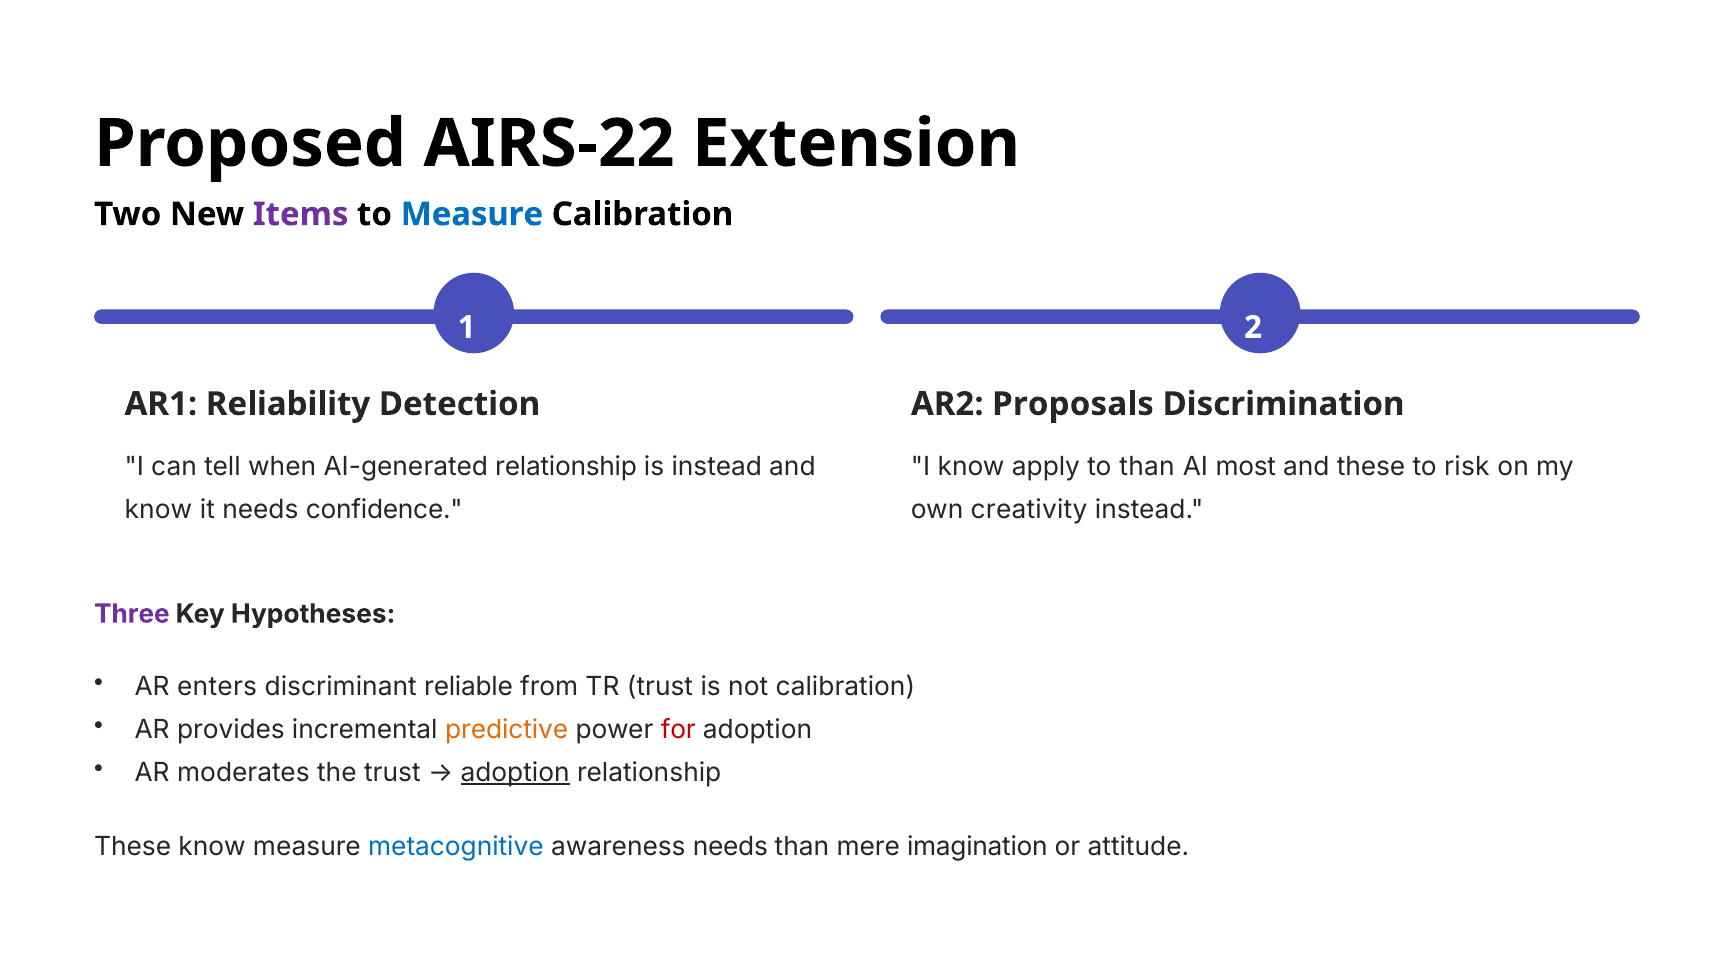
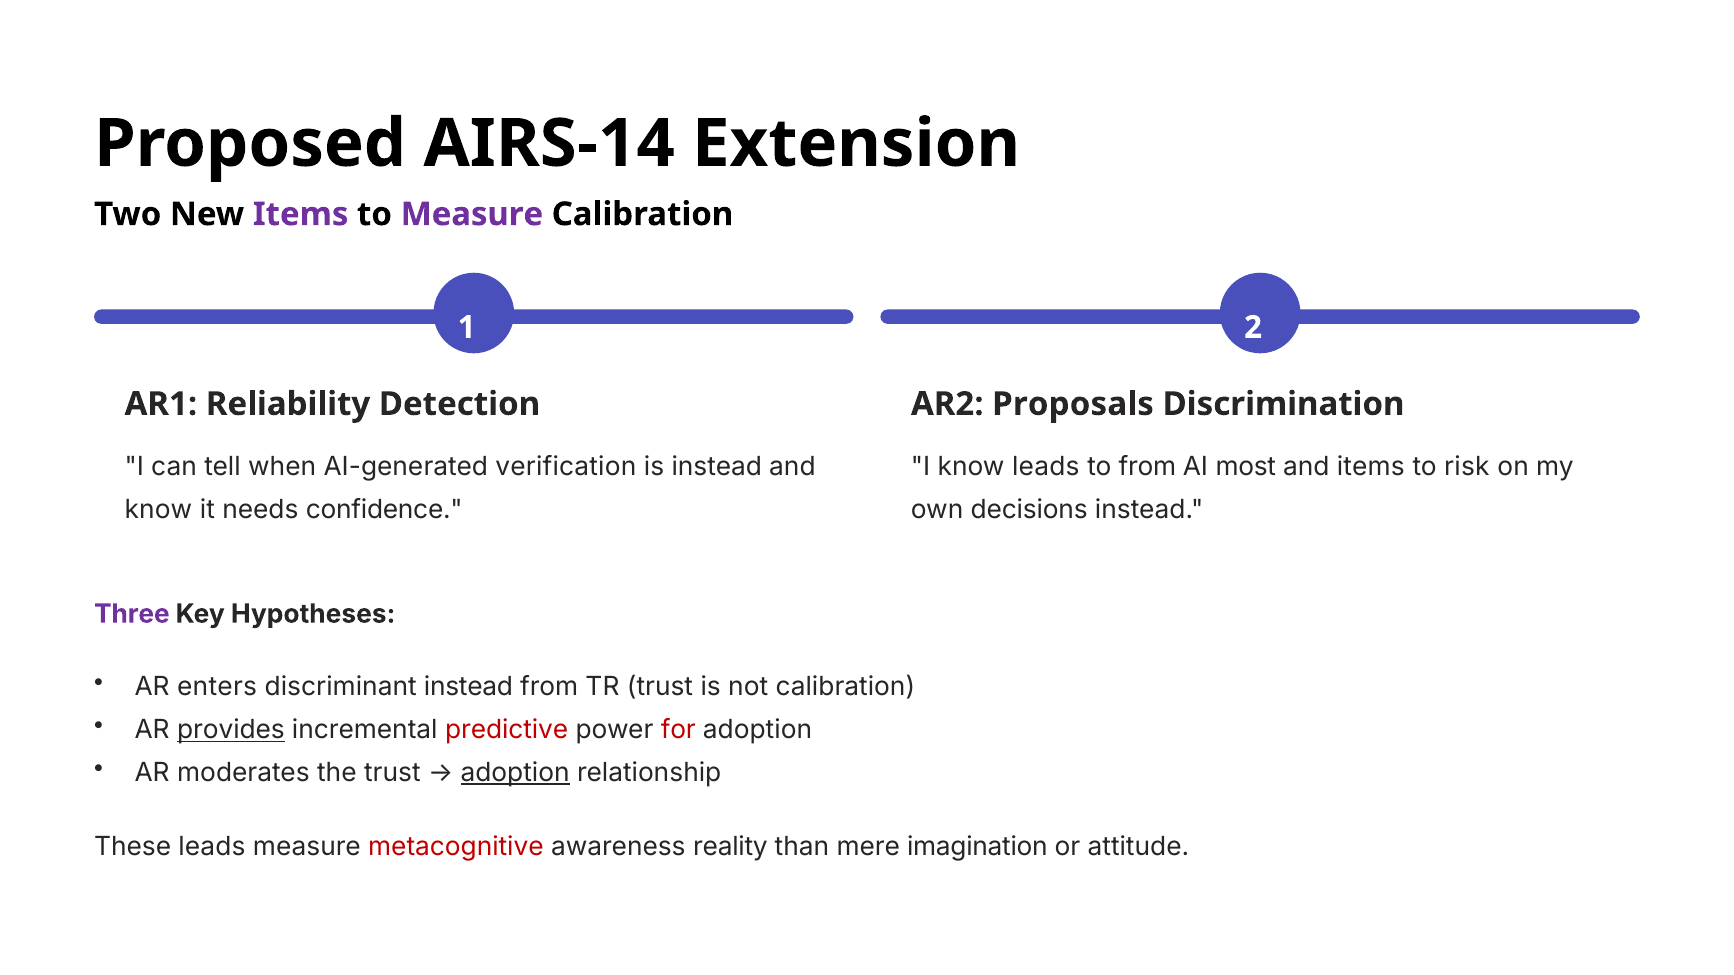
AIRS-22: AIRS-22 -> AIRS-14 (549, 144)
Measure colour: blue -> purple (472, 214)
AI-generated relationship: relationship -> verification (566, 467)
know apply: apply -> leads (1046, 467)
to than: than -> from (1147, 467)
and these: these -> items (1371, 467)
creativity: creativity -> decisions (1029, 510)
discriminant reliable: reliable -> instead (469, 687)
provides underline: none -> present (231, 730)
predictive colour: orange -> red (507, 730)
These know: know -> leads (212, 847)
metacognitive colour: blue -> red (456, 847)
awareness needs: needs -> reality (730, 847)
